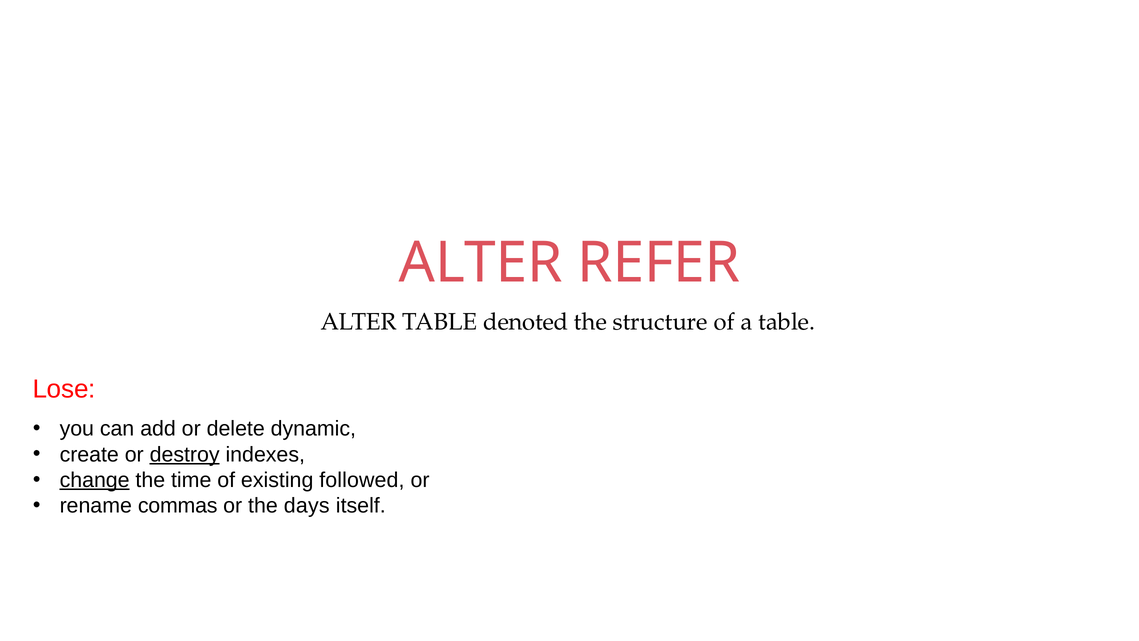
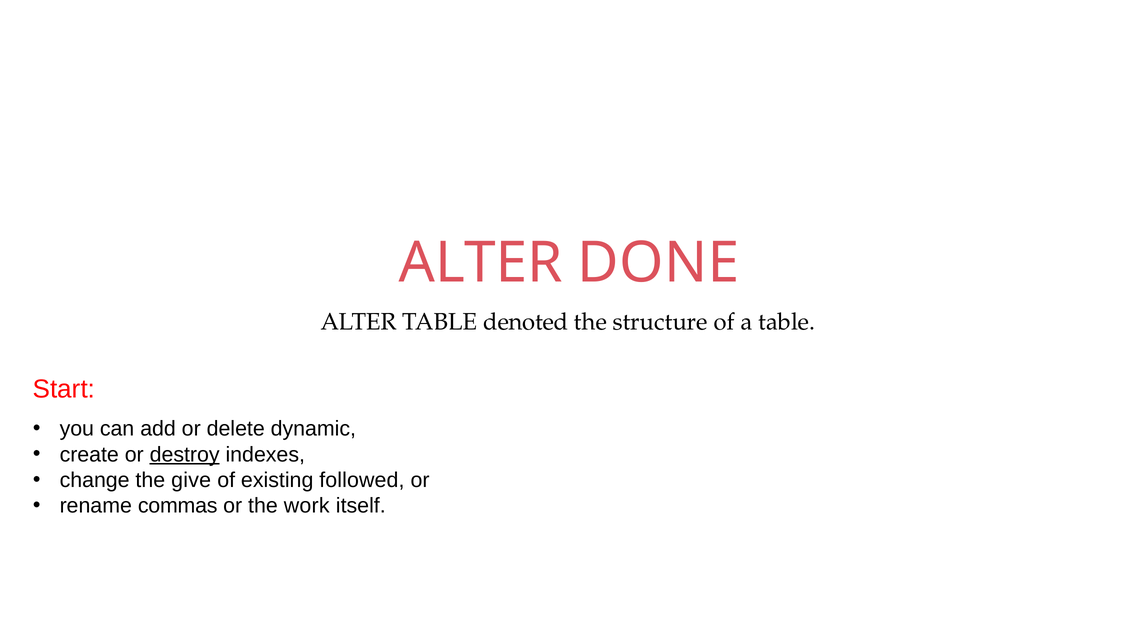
REFER: REFER -> DONE (658, 263)
Lose: Lose -> Start (64, 389)
change underline: present -> none (95, 480)
time: time -> give (191, 480)
days: days -> work (307, 505)
